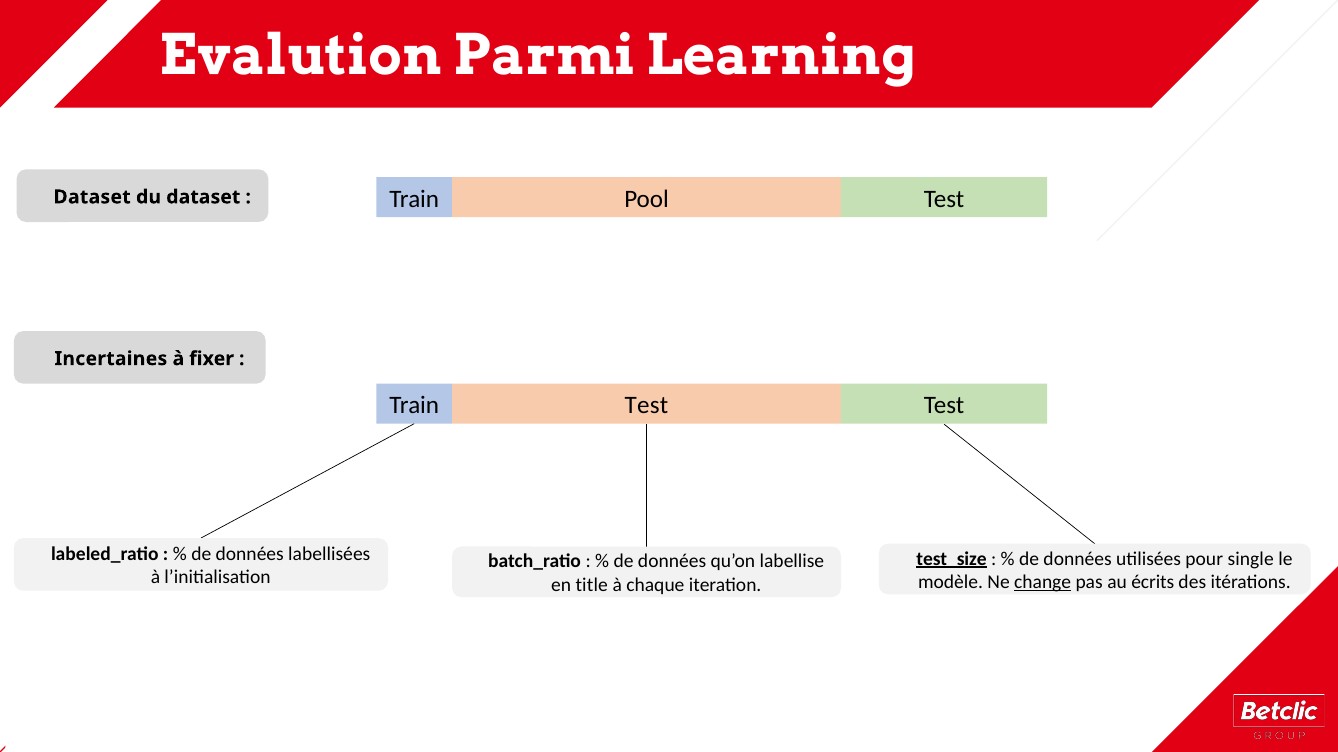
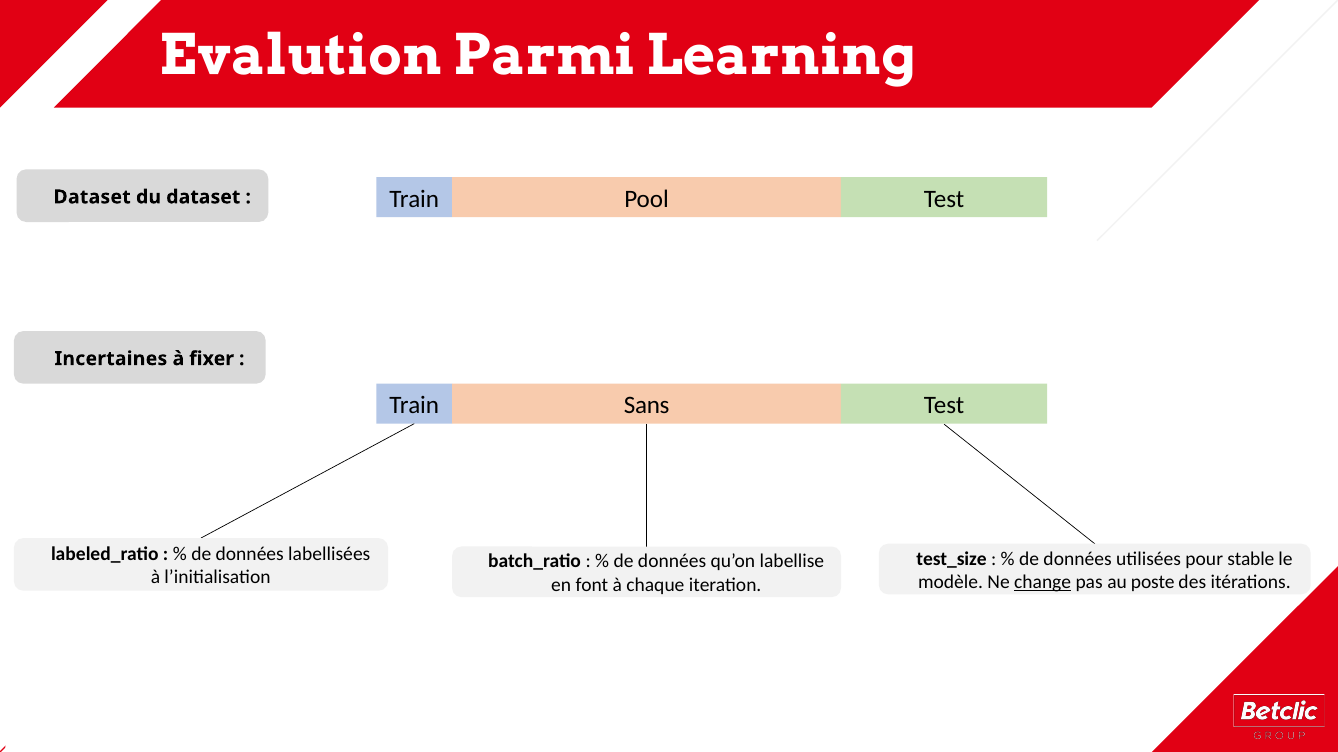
Train Test: Test -> Sans (647, 406)
test_size underline: present -> none (951, 559)
single: single -> stable (1251, 559)
écrits: écrits -> poste (1153, 583)
title: title -> font (592, 585)
